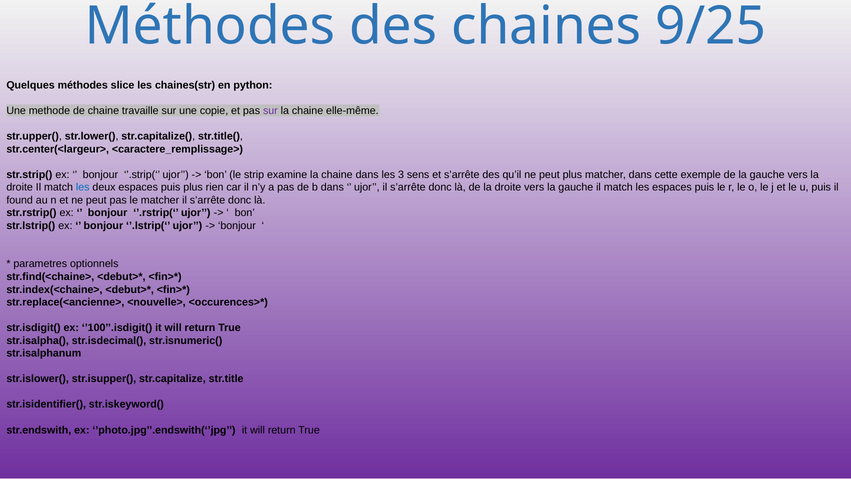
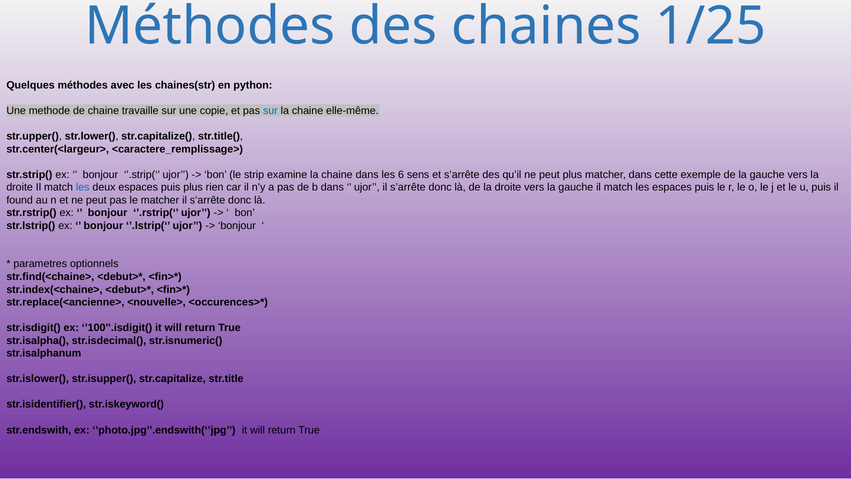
9/25: 9/25 -> 1/25 (711, 26)
slice: slice -> avec (123, 85)
sur colour: purple -> blue (270, 111)
3: 3 -> 6 (401, 174)
